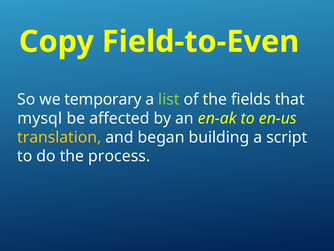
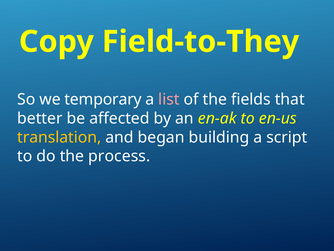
Field-to-Even: Field-to-Even -> Field-to-They (201, 42)
list colour: light green -> pink (169, 99)
mysql: mysql -> better (40, 118)
